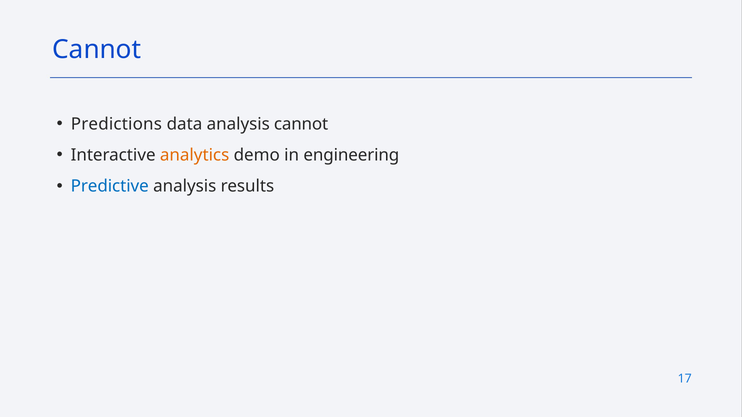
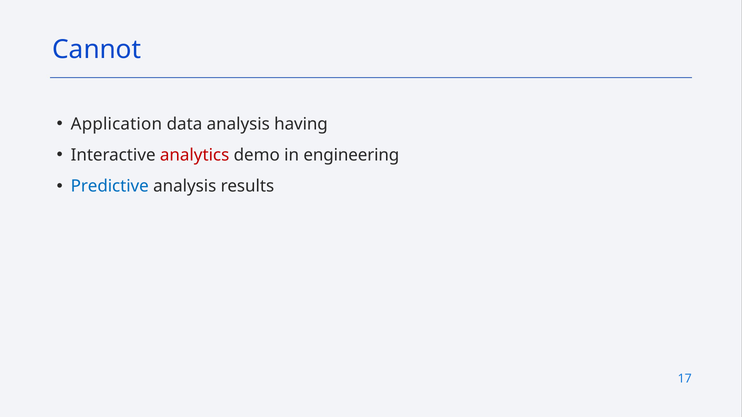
Predictions: Predictions -> Application (116, 124)
analysis cannot: cannot -> having (301, 124)
analytics colour: orange -> red (195, 155)
